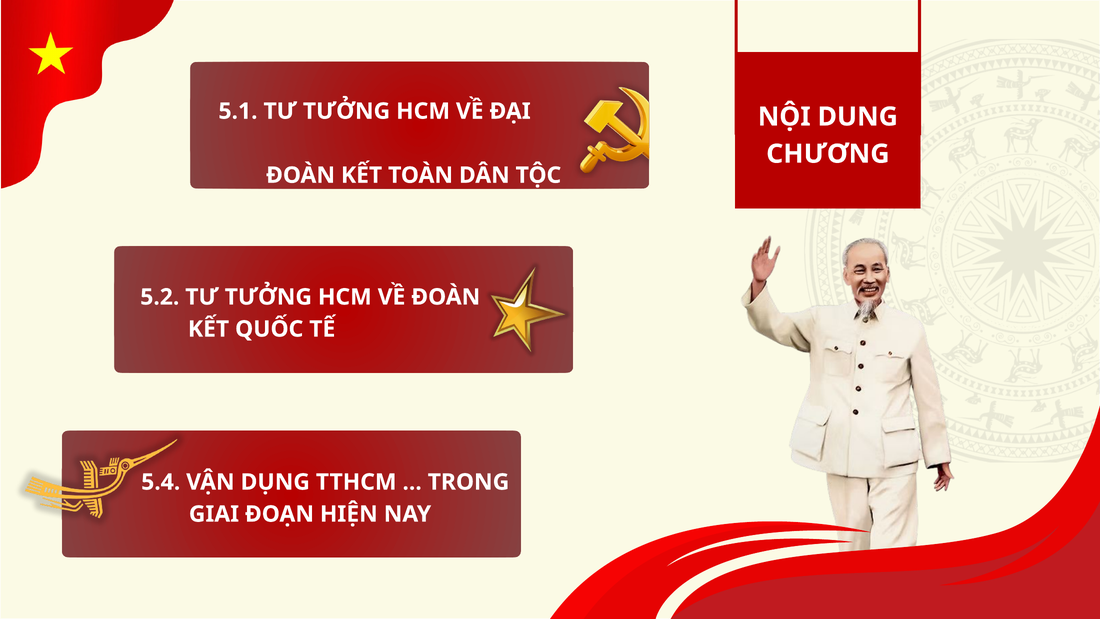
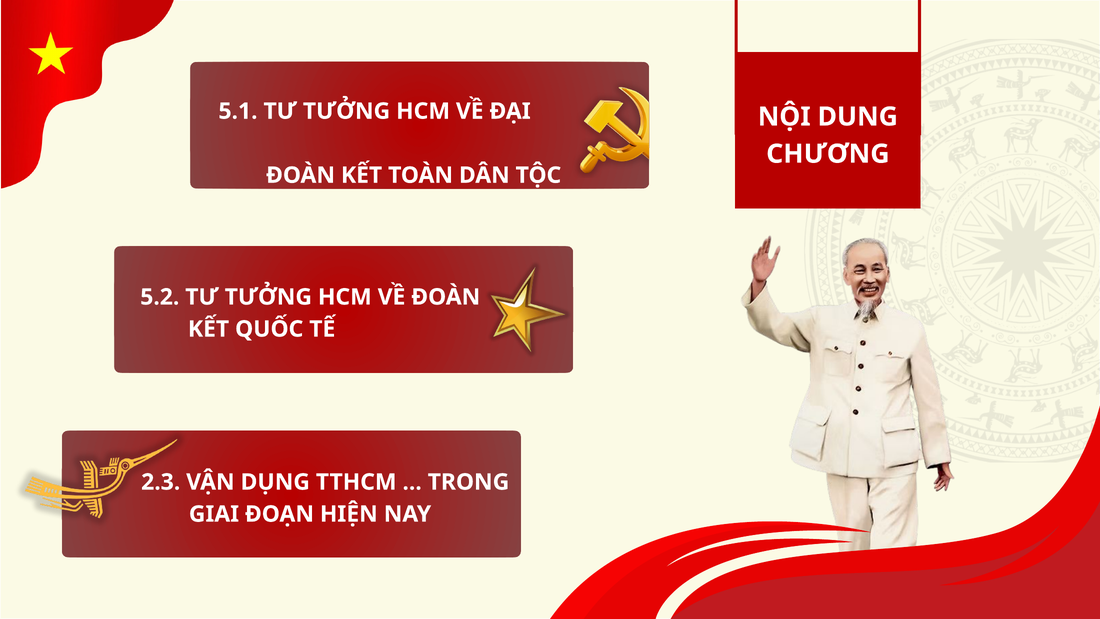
5.4: 5.4 -> 2.3 (161, 482)
